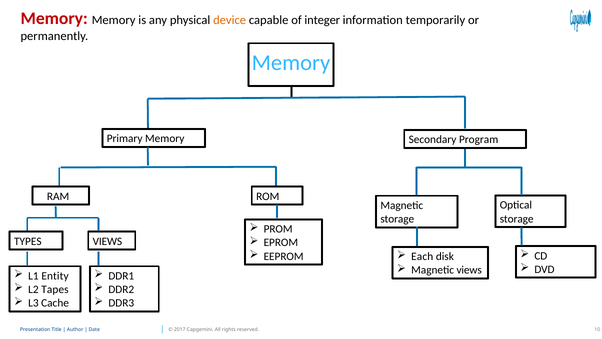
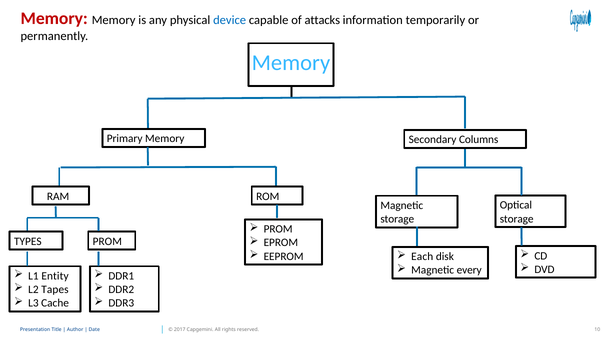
device colour: orange -> blue (230, 20)
integer: integer -> attacks (322, 20)
Program: Program -> Columns (479, 140)
VIEWS: VIEWS -> PROM (107, 241)
Magnetic views: views -> every (469, 270)
